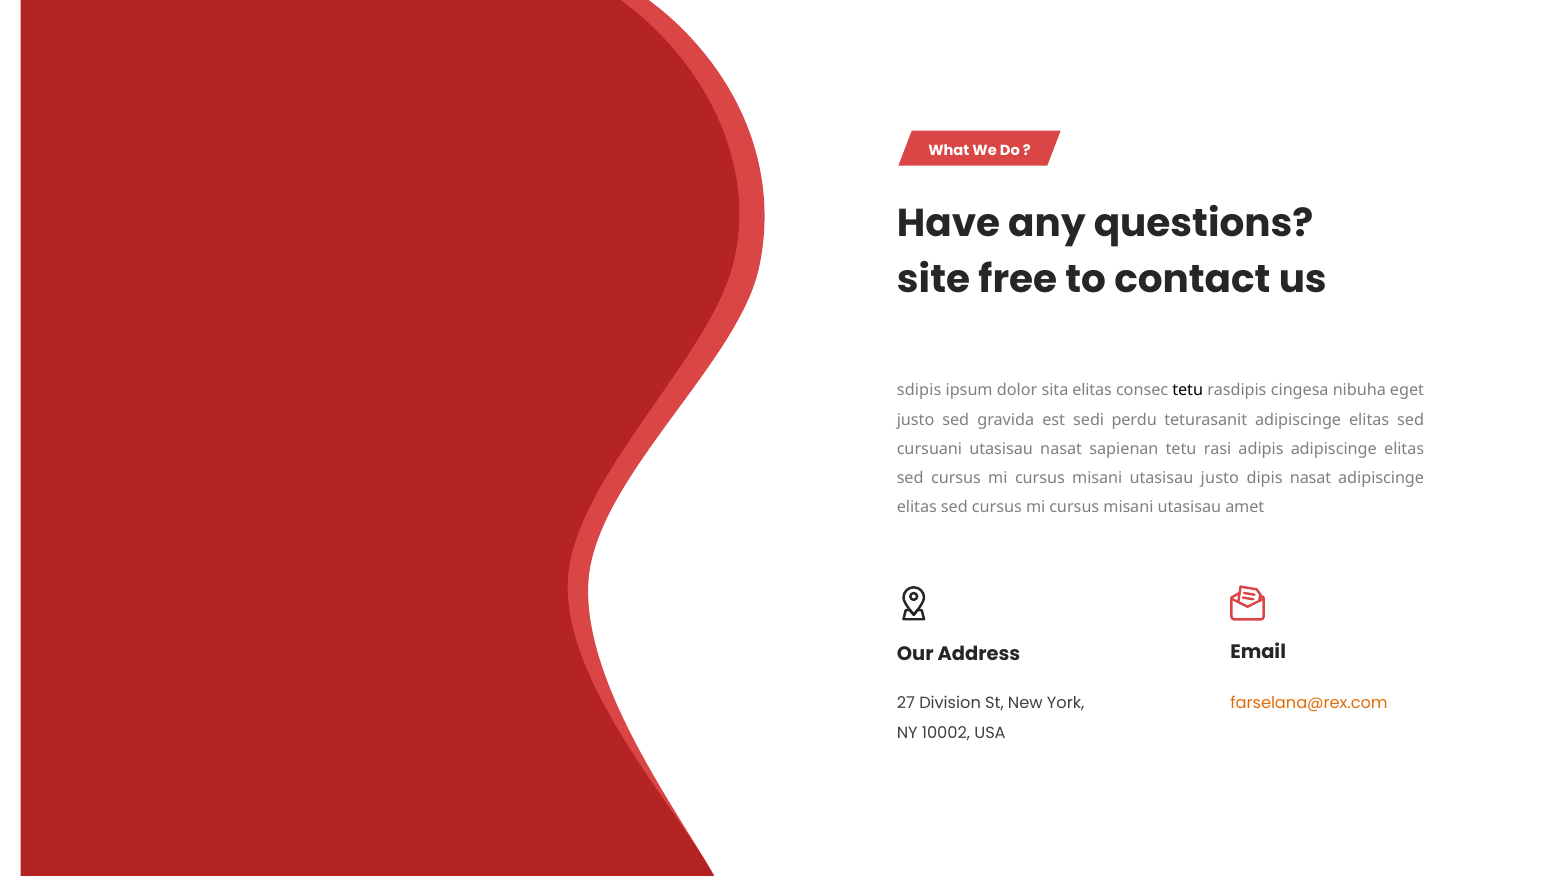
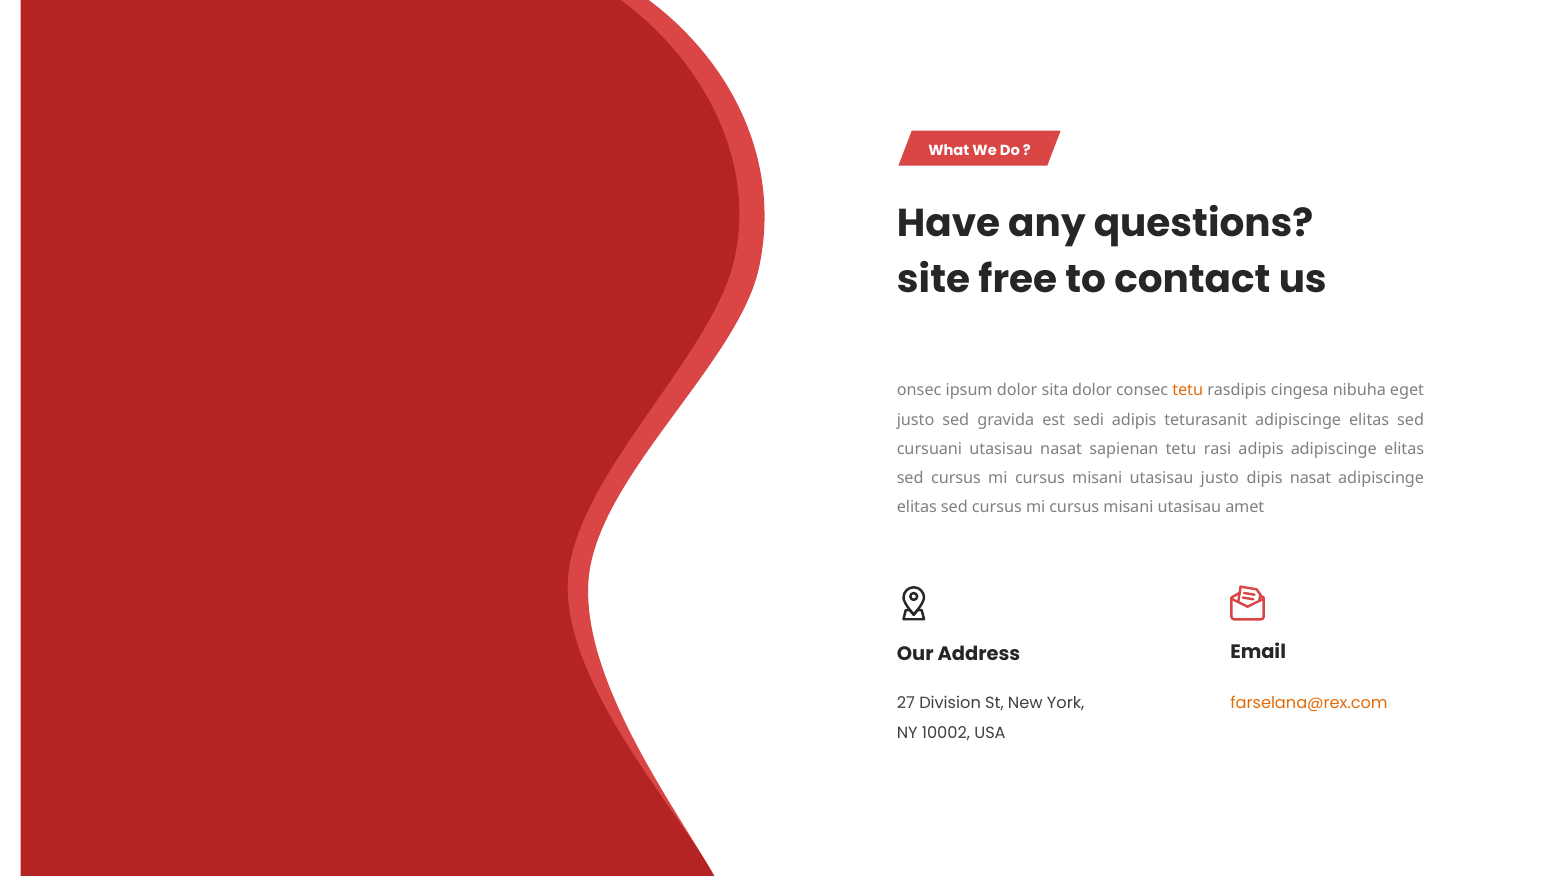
sdipis: sdipis -> onsec (919, 391)
sita elitas: elitas -> dolor (1092, 391)
tetu colour: black -> orange (1188, 391)
sedi perdu: perdu -> adipis (1134, 420)
